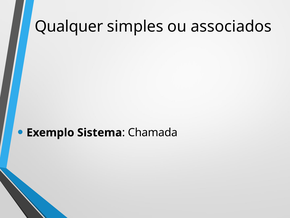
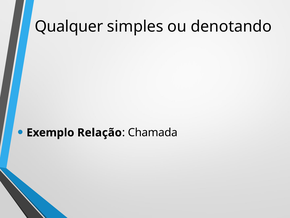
associados: associados -> denotando (231, 26)
Sistema: Sistema -> Relação (100, 132)
